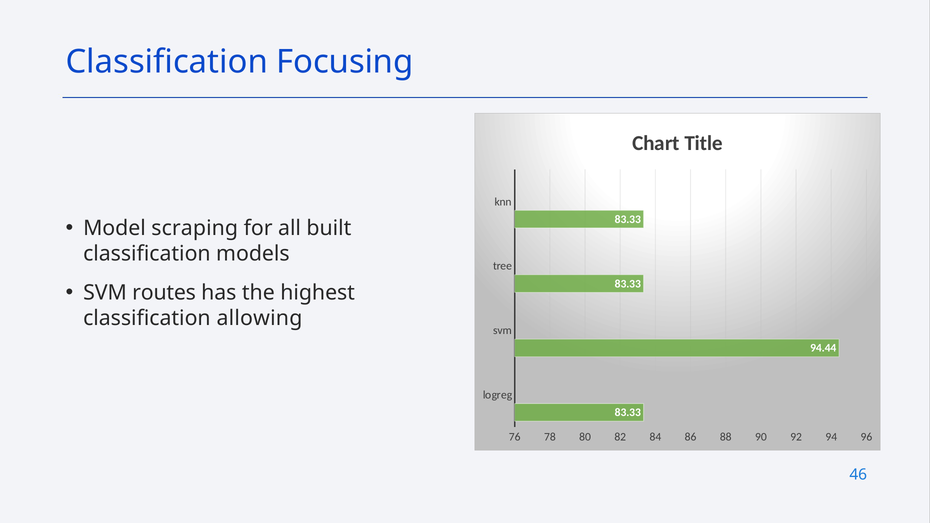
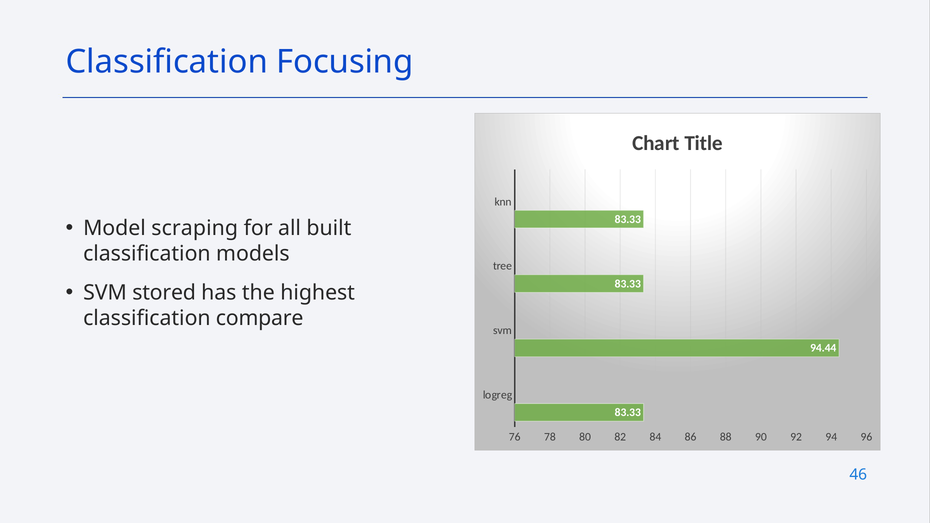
routes: routes -> stored (164, 293)
allowing: allowing -> compare (260, 318)
